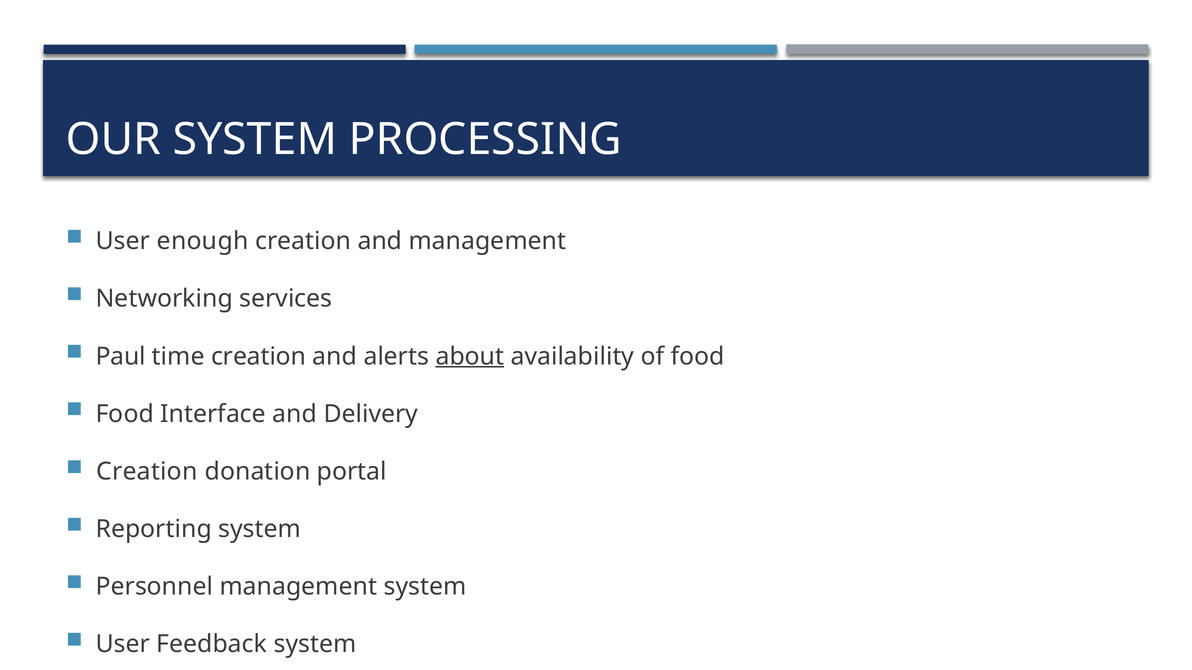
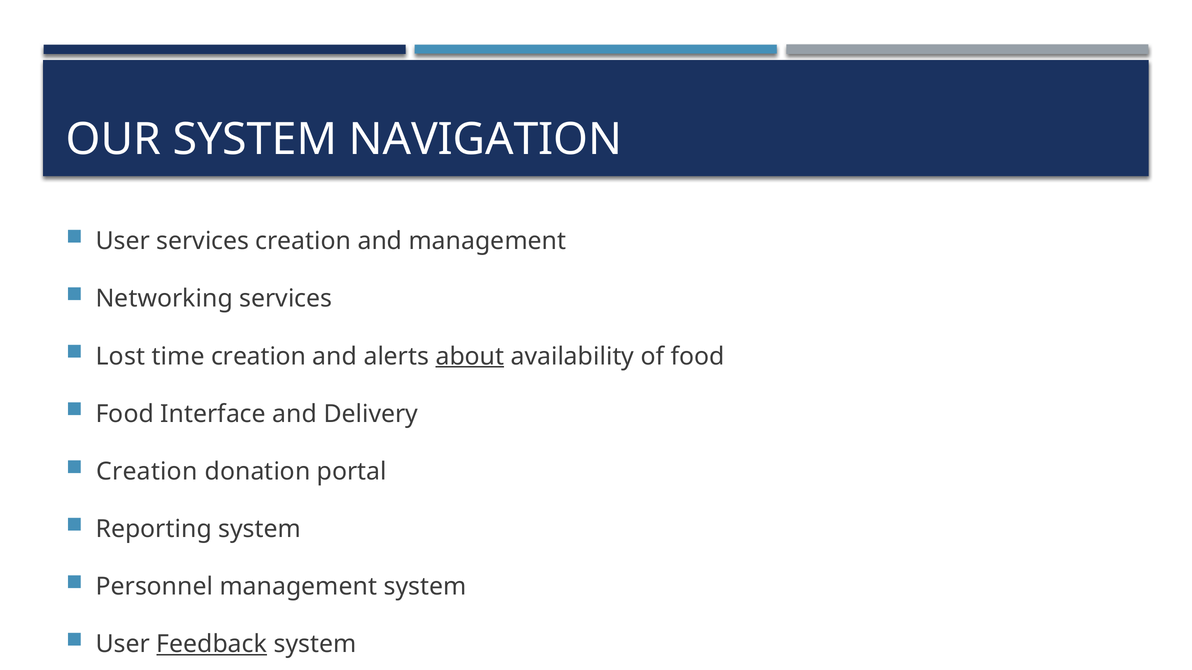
PROCESSING: PROCESSING -> NAVIGATION (485, 140)
User enough: enough -> services (203, 241)
Paul: Paul -> Lost (120, 357)
Feedback underline: none -> present (212, 645)
